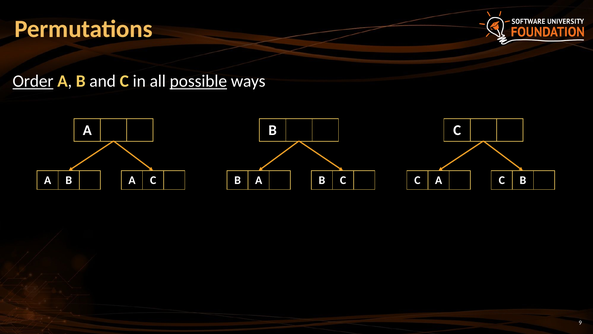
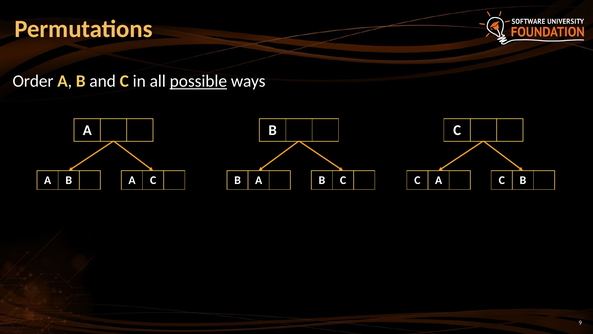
Order underline: present -> none (33, 81)
